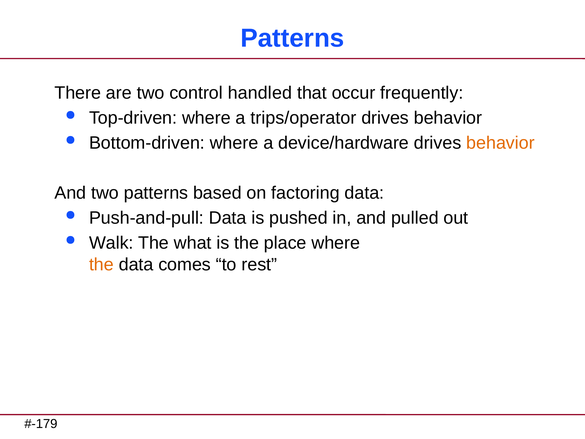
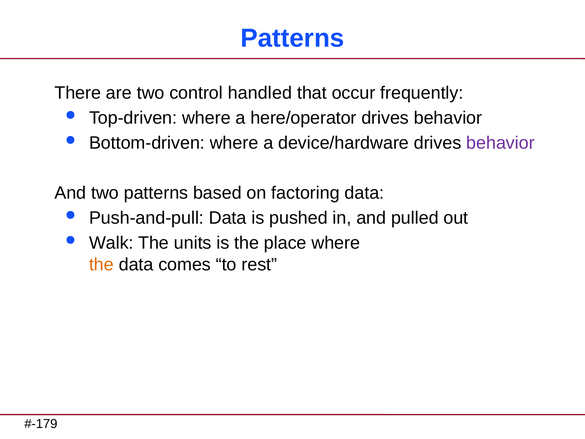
trips/operator: trips/operator -> here/operator (303, 118)
behavior colour: orange -> purple (501, 143)
what: what -> units (193, 243)
